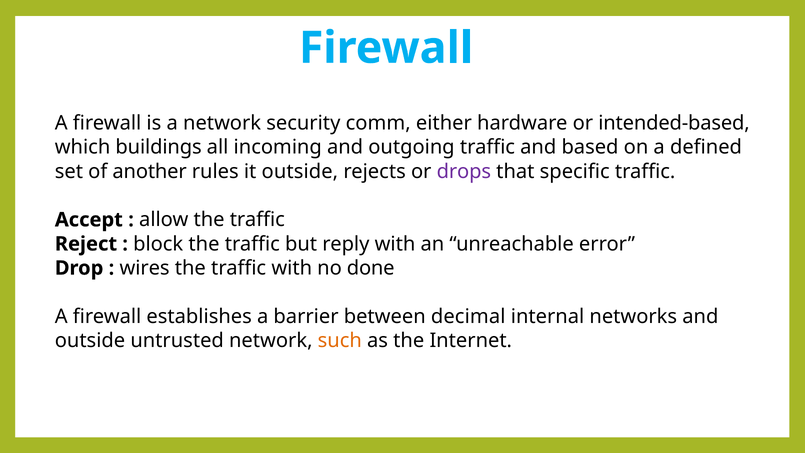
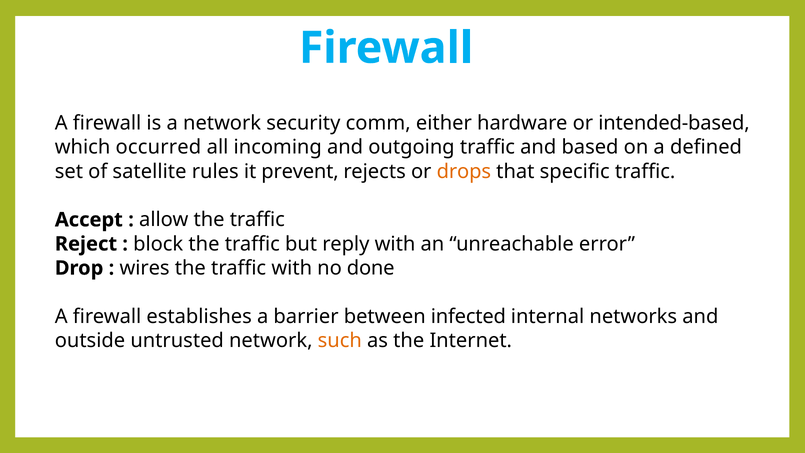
buildings: buildings -> occurred (158, 147)
another: another -> satellite (150, 171)
it outside: outside -> prevent (300, 171)
drops colour: purple -> orange (464, 171)
decimal: decimal -> infected (468, 316)
